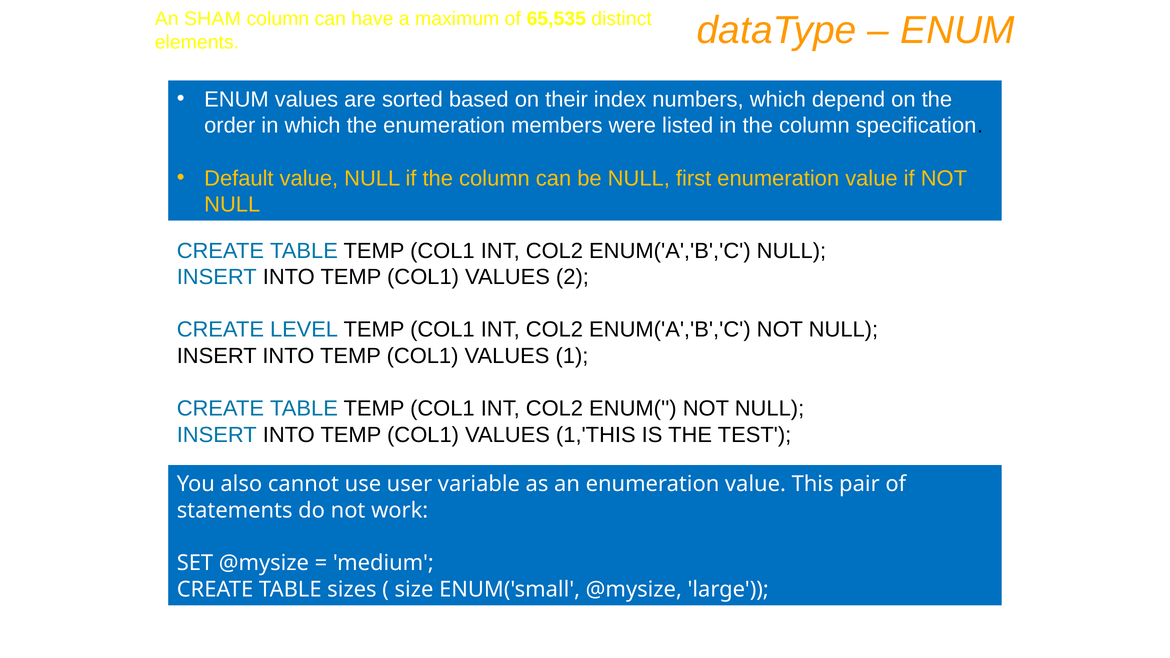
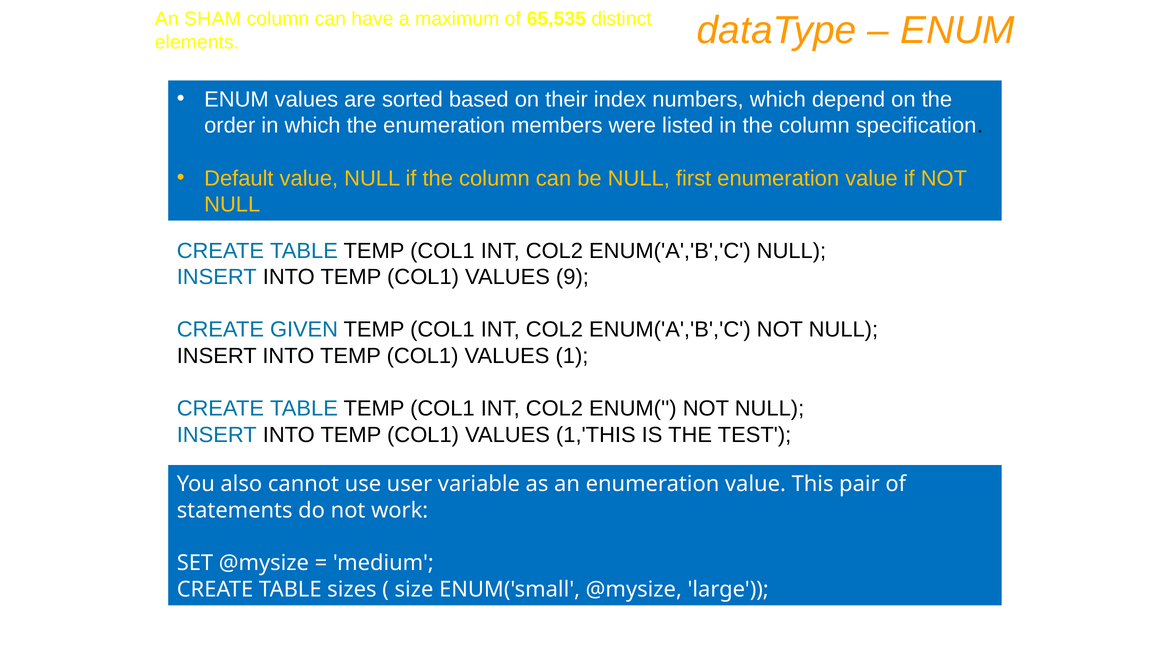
2: 2 -> 9 (572, 277)
LEVEL: LEVEL -> GIVEN (304, 330)
